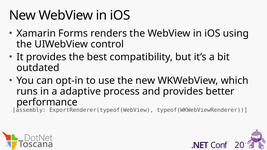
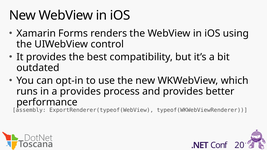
a adaptive: adaptive -> provides (80, 91)
